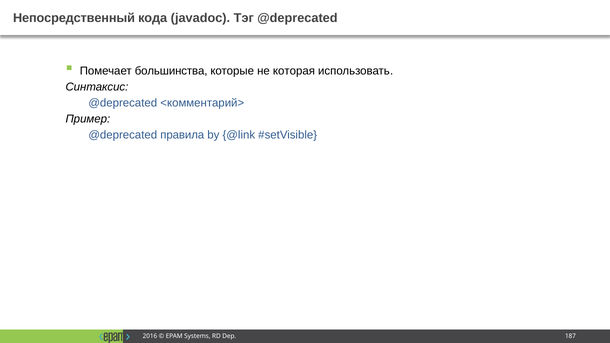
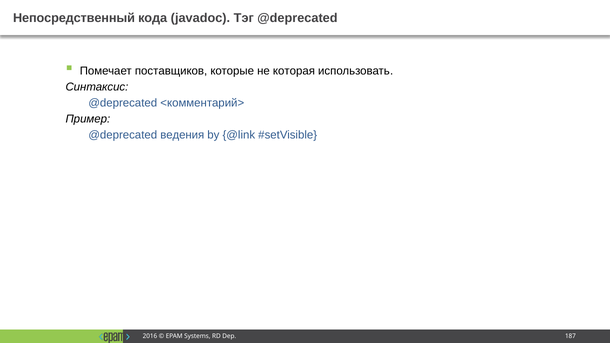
большинства: большинства -> поставщиков (171, 71)
правила: правила -> ведения (182, 135)
